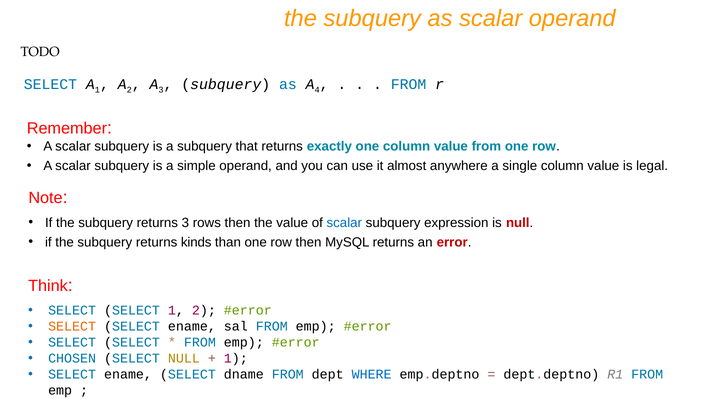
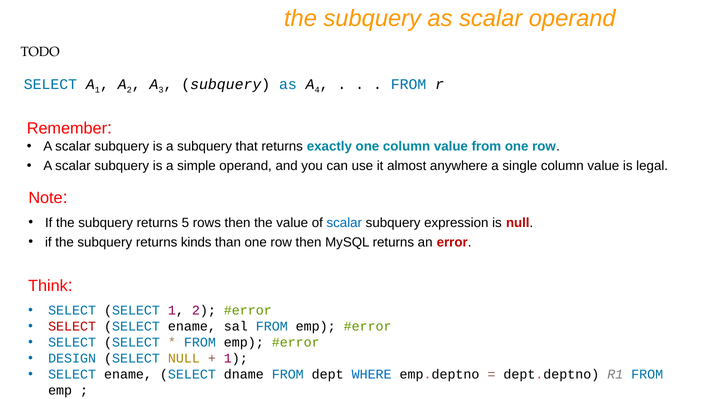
returns 3: 3 -> 5 (185, 223)
SELECT colour: orange -> red (72, 327)
CHOSEN: CHOSEN -> DESIGN (72, 359)
